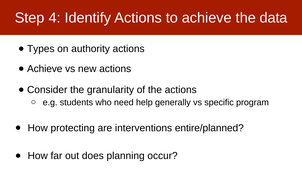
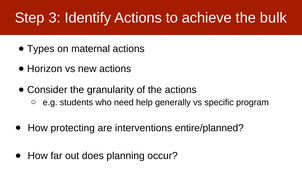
4: 4 -> 3 (55, 18)
data: data -> bulk (273, 18)
authority: authority -> maternal (91, 49)
Achieve: Achieve -> Horizon (45, 69)
